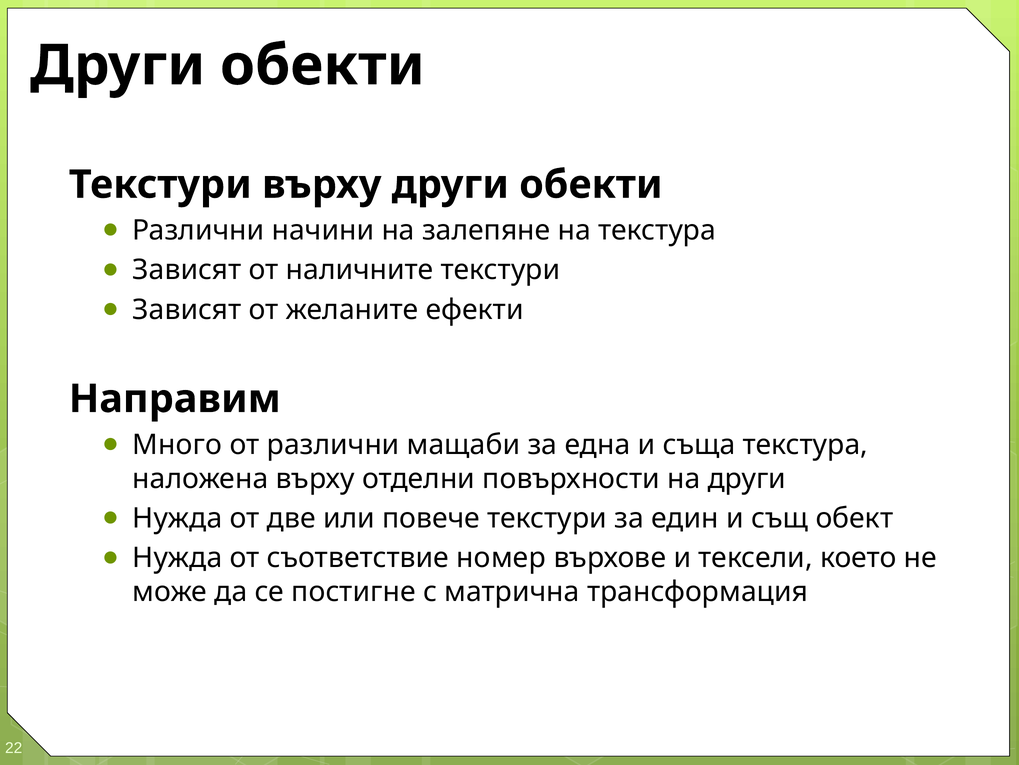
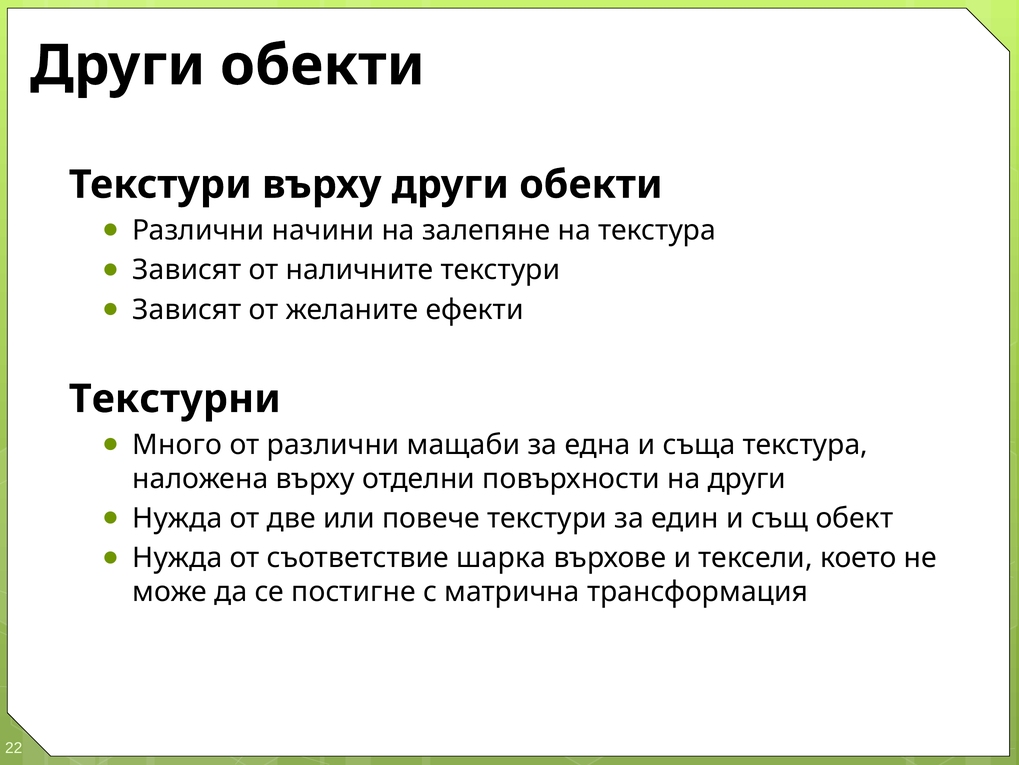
Направим: Направим -> Текстурни (175, 399)
номер: номер -> шарка (501, 557)
